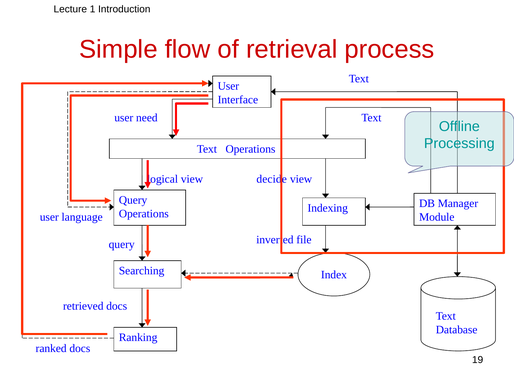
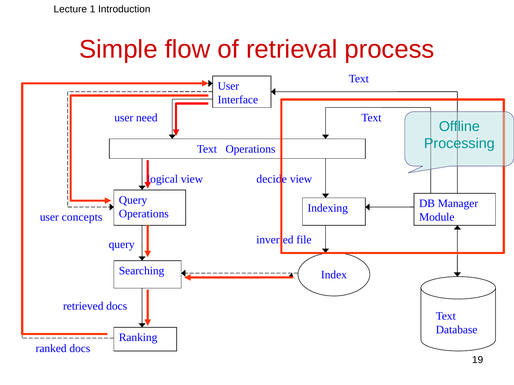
language: language -> concepts (82, 217)
